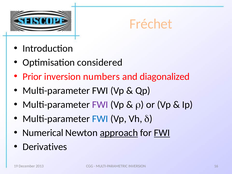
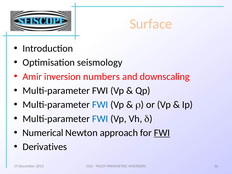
Fréchet: Fréchet -> Surface (151, 24)
considered: considered -> seismology (100, 63)
Prior: Prior -> Amir (32, 77)
diagonalized: diagonalized -> downscaling (165, 77)
FWI colour: purple -> blue (100, 105)
approach underline: present -> none (119, 133)
